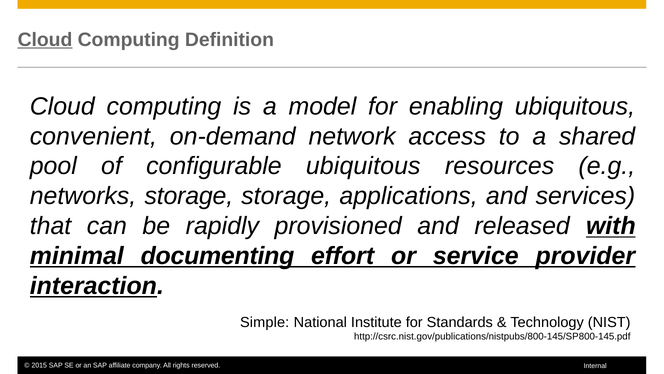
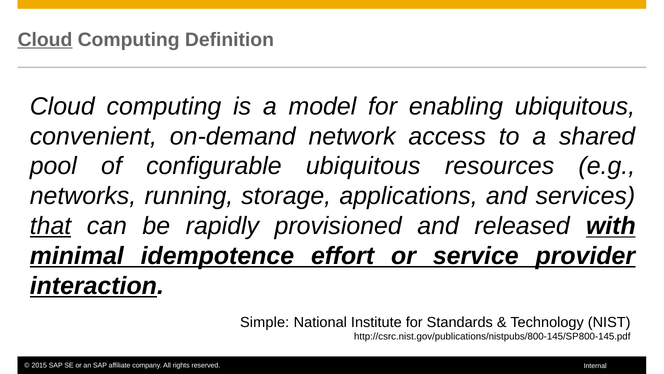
networks storage: storage -> running (189, 196)
that underline: none -> present (51, 226)
documenting: documenting -> idempotence (217, 256)
